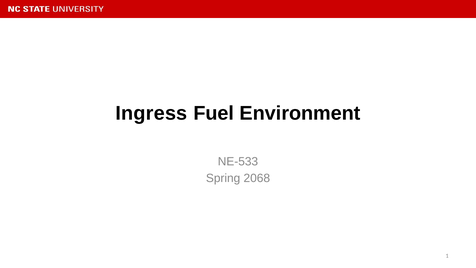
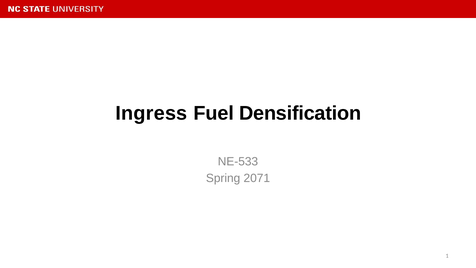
Environment: Environment -> Densification (300, 113)
2068: 2068 -> 2071 (257, 178)
